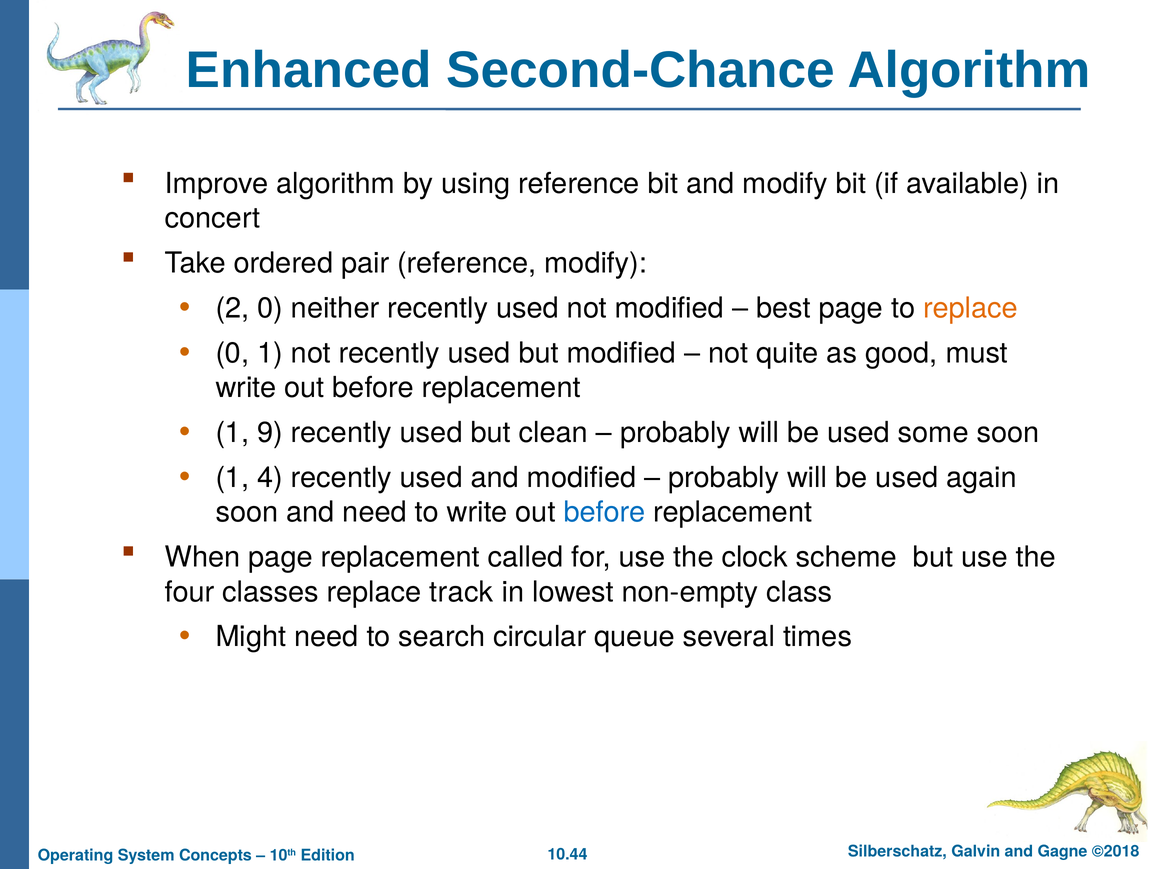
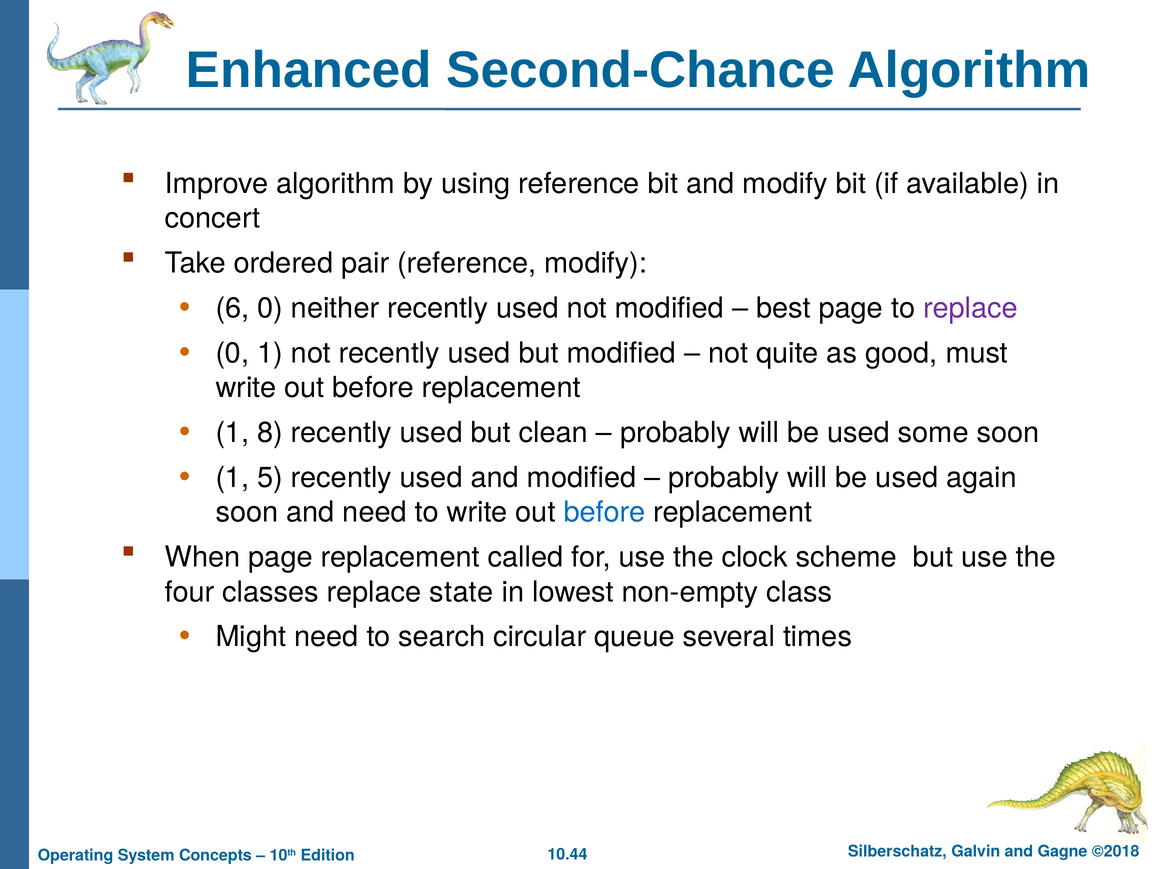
2: 2 -> 6 (232, 308)
replace colour: orange -> purple (970, 308)
9: 9 -> 8 (270, 432)
4: 4 -> 5 (270, 477)
track: track -> state (461, 592)
